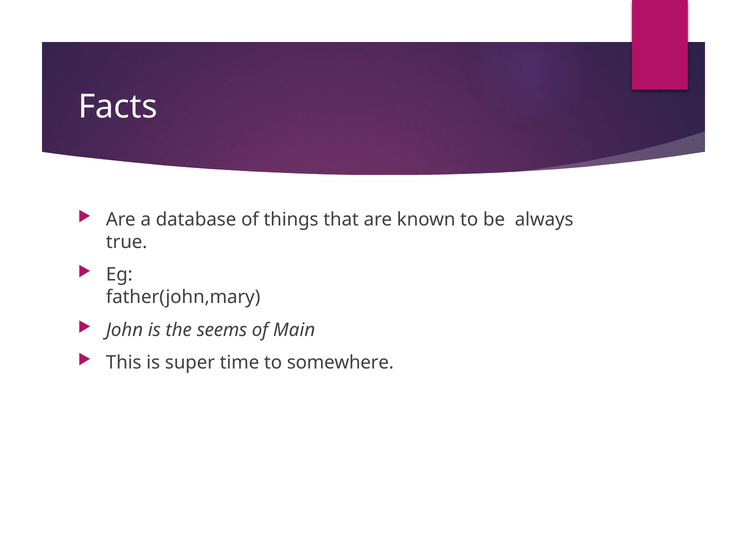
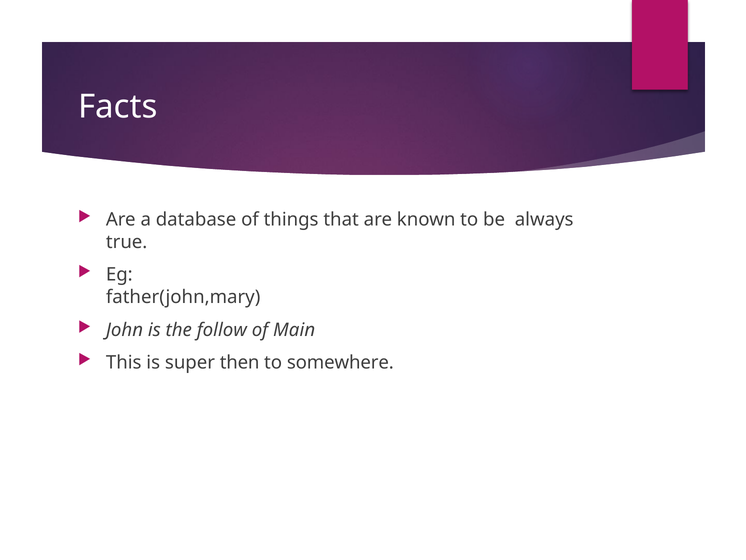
seems: seems -> follow (222, 330)
time: time -> then (240, 362)
